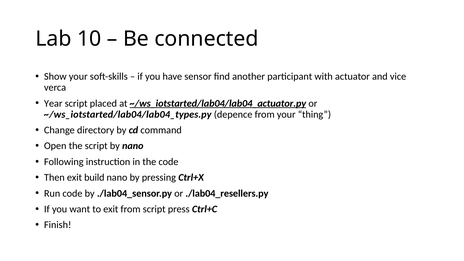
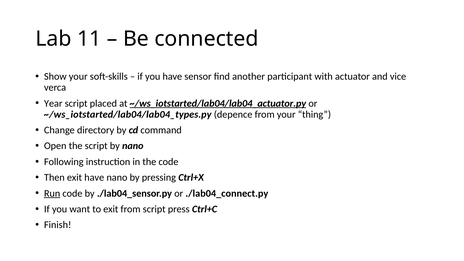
10: 10 -> 11 (89, 39)
exit build: build -> have (94, 178)
Run underline: none -> present (52, 193)
./lab04_resellers.py: ./lab04_resellers.py -> ./lab04_connect.py (227, 193)
